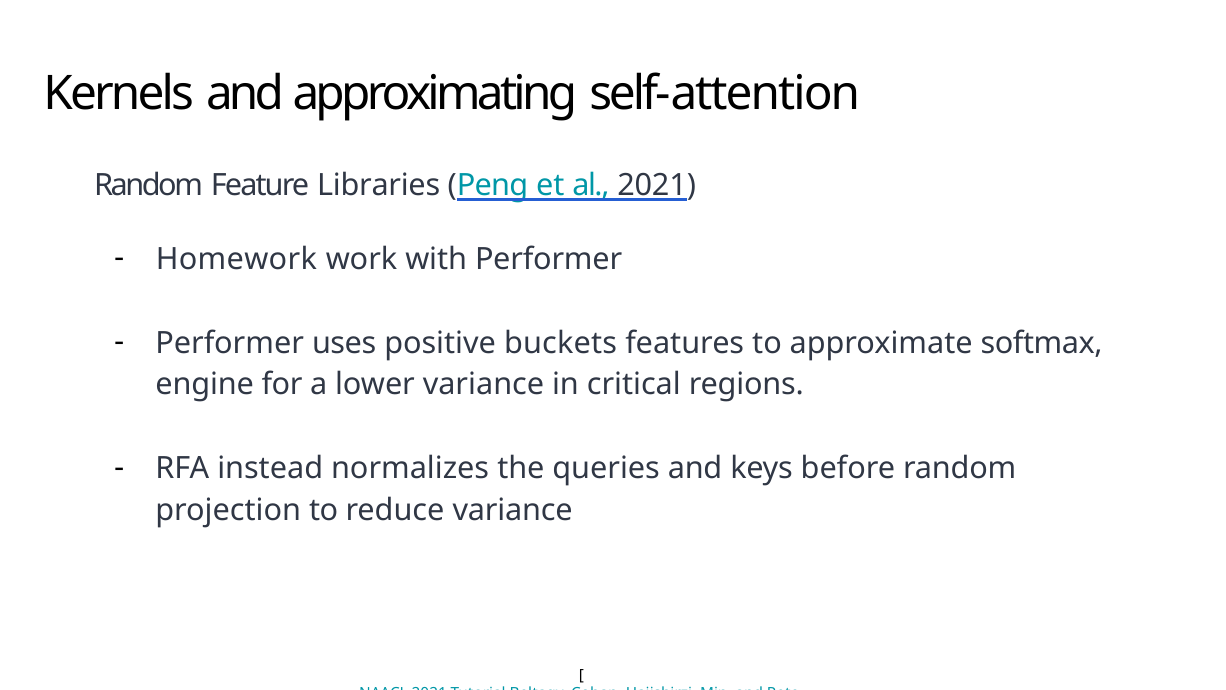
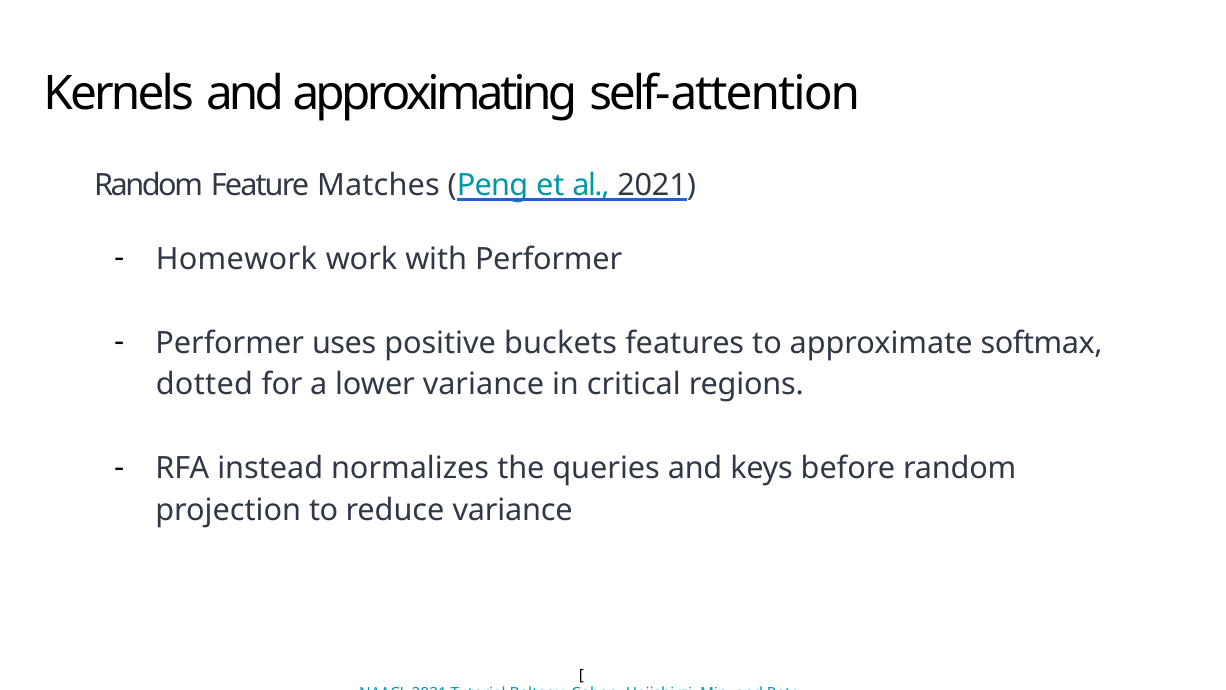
Libraries: Libraries -> Matches (378, 185)
engine: engine -> dotted (204, 385)
